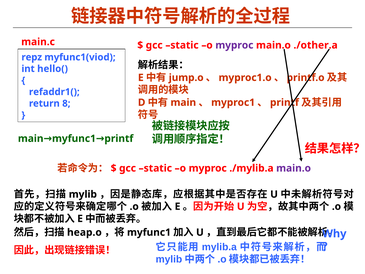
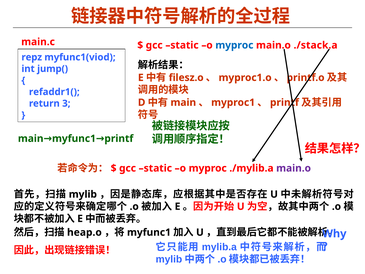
myproc colour: purple -> blue (234, 45)
./other.a: ./other.a -> ./stack.a (316, 45)
hello(: hello( -> jump( (53, 69)
jump.o: jump.o -> filesz.o (186, 78)
8: 8 -> 3 (66, 103)
